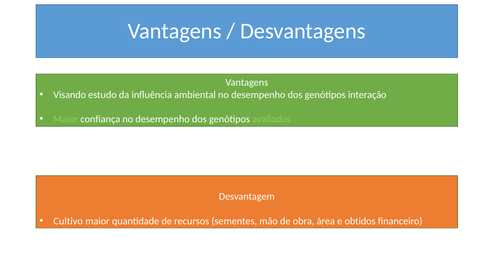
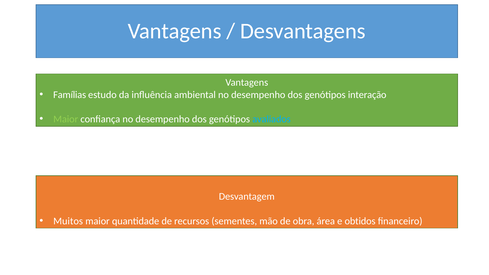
Visando: Visando -> Famílias (70, 95)
avaliados colour: light green -> light blue (271, 119)
Cultivo: Cultivo -> Muitos (68, 221)
